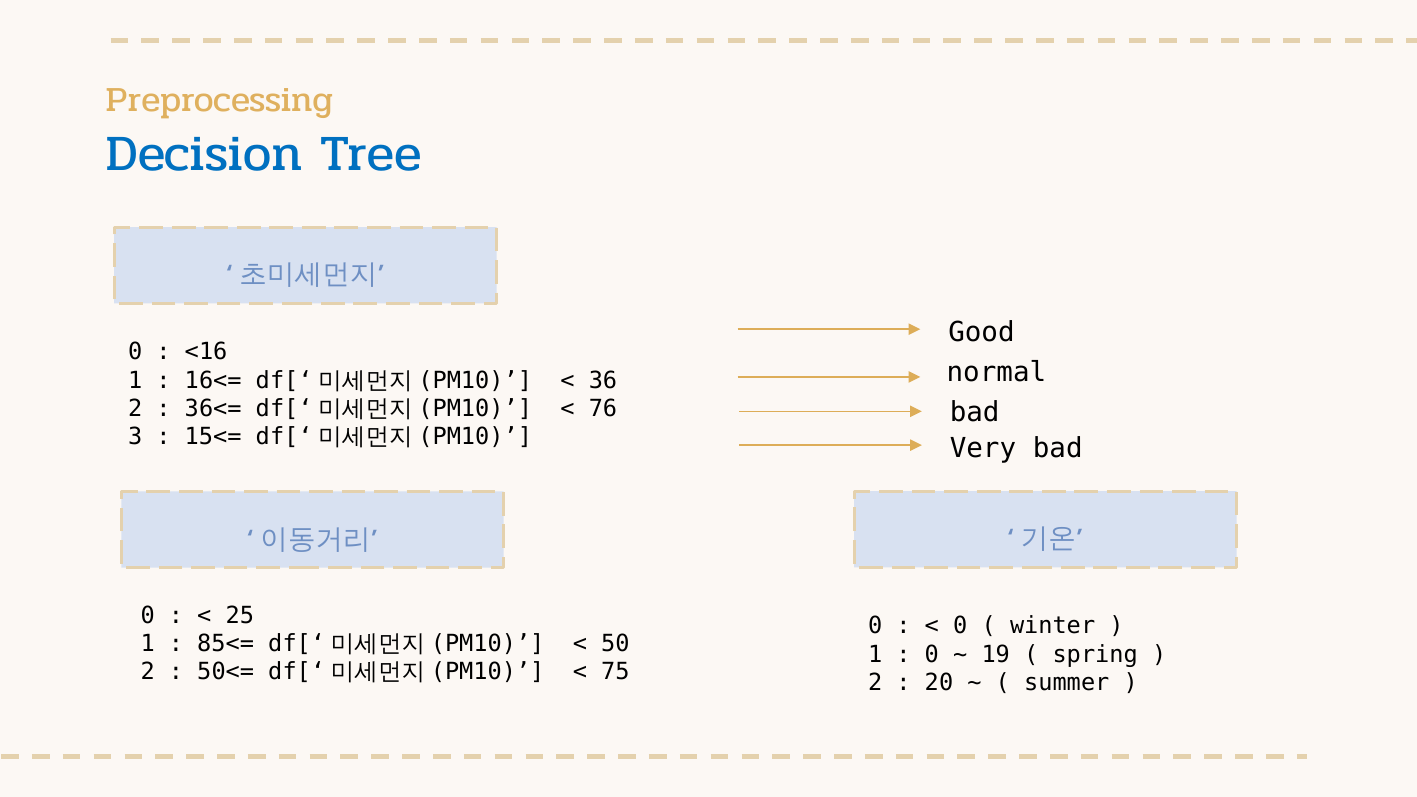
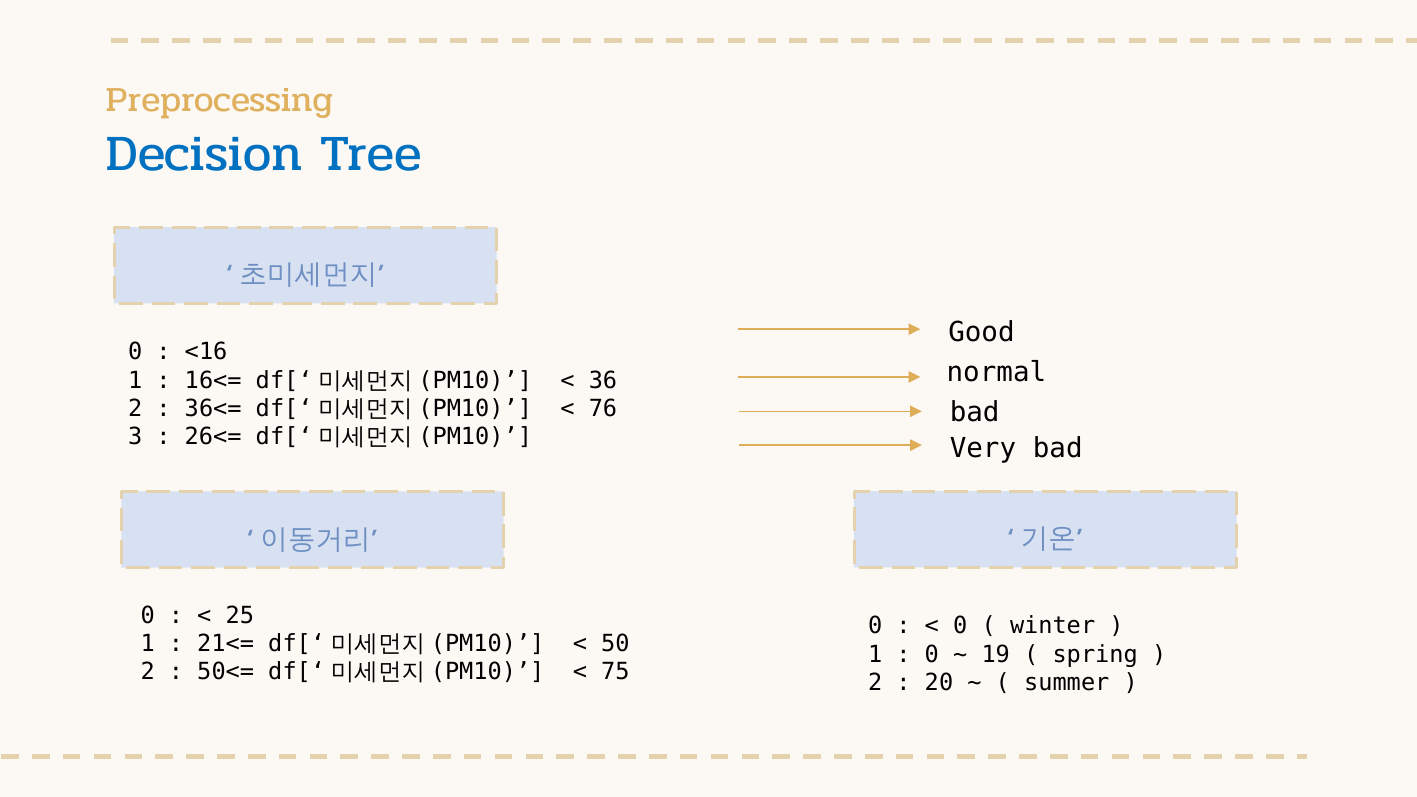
15<=: 15<= -> 26<= (213, 437)
85<=: 85<= -> 21<= (226, 644)
